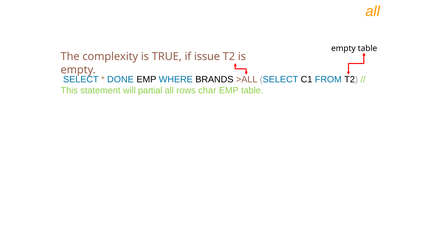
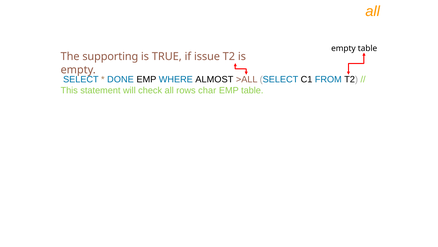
complexity: complexity -> supporting (110, 56)
BRANDS: BRANDS -> ALMOST (214, 79)
partial: partial -> check (150, 90)
